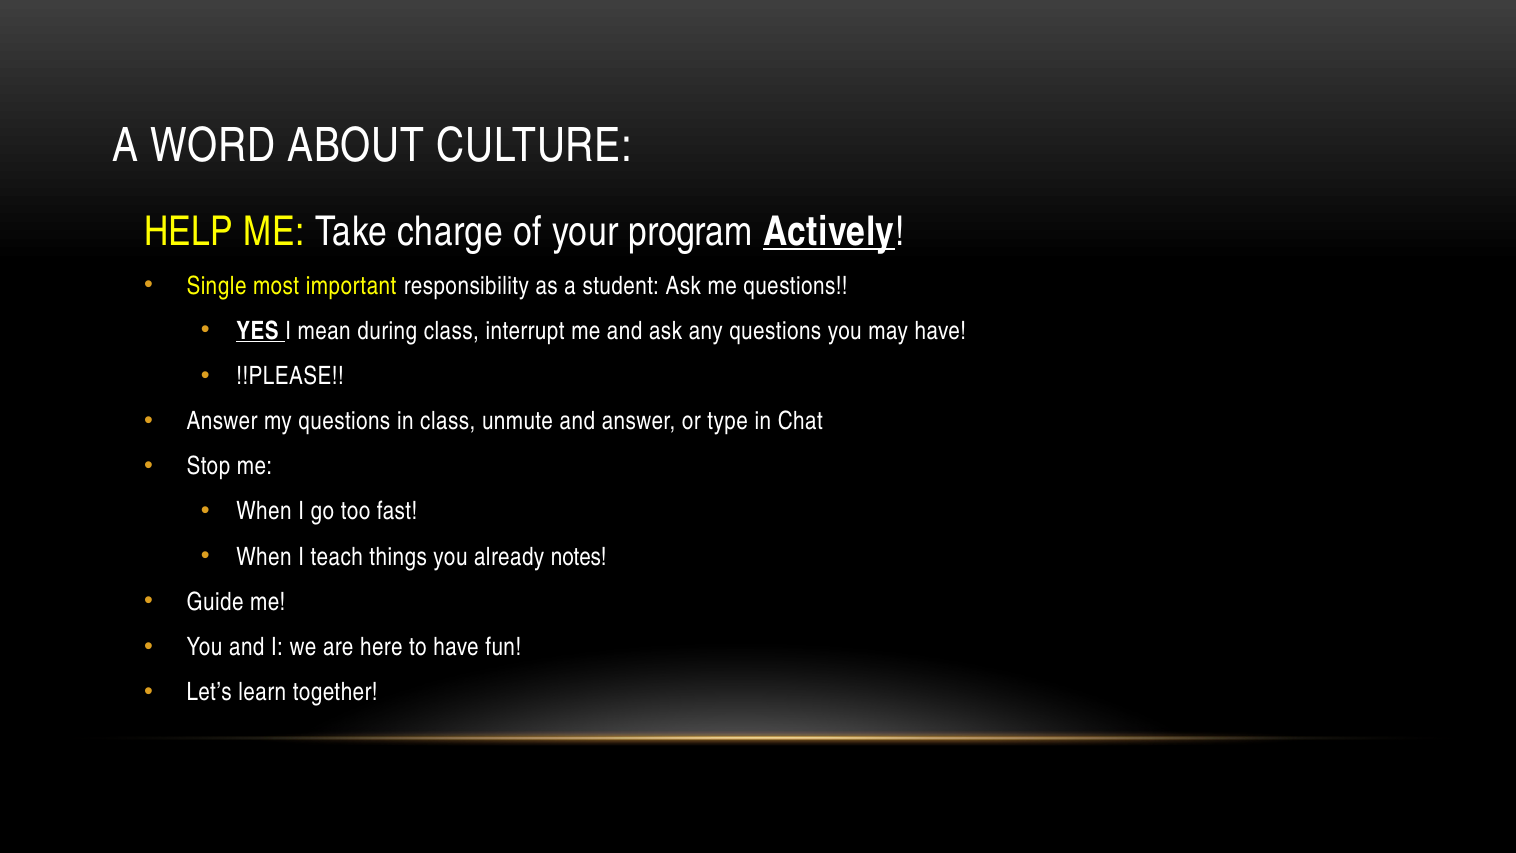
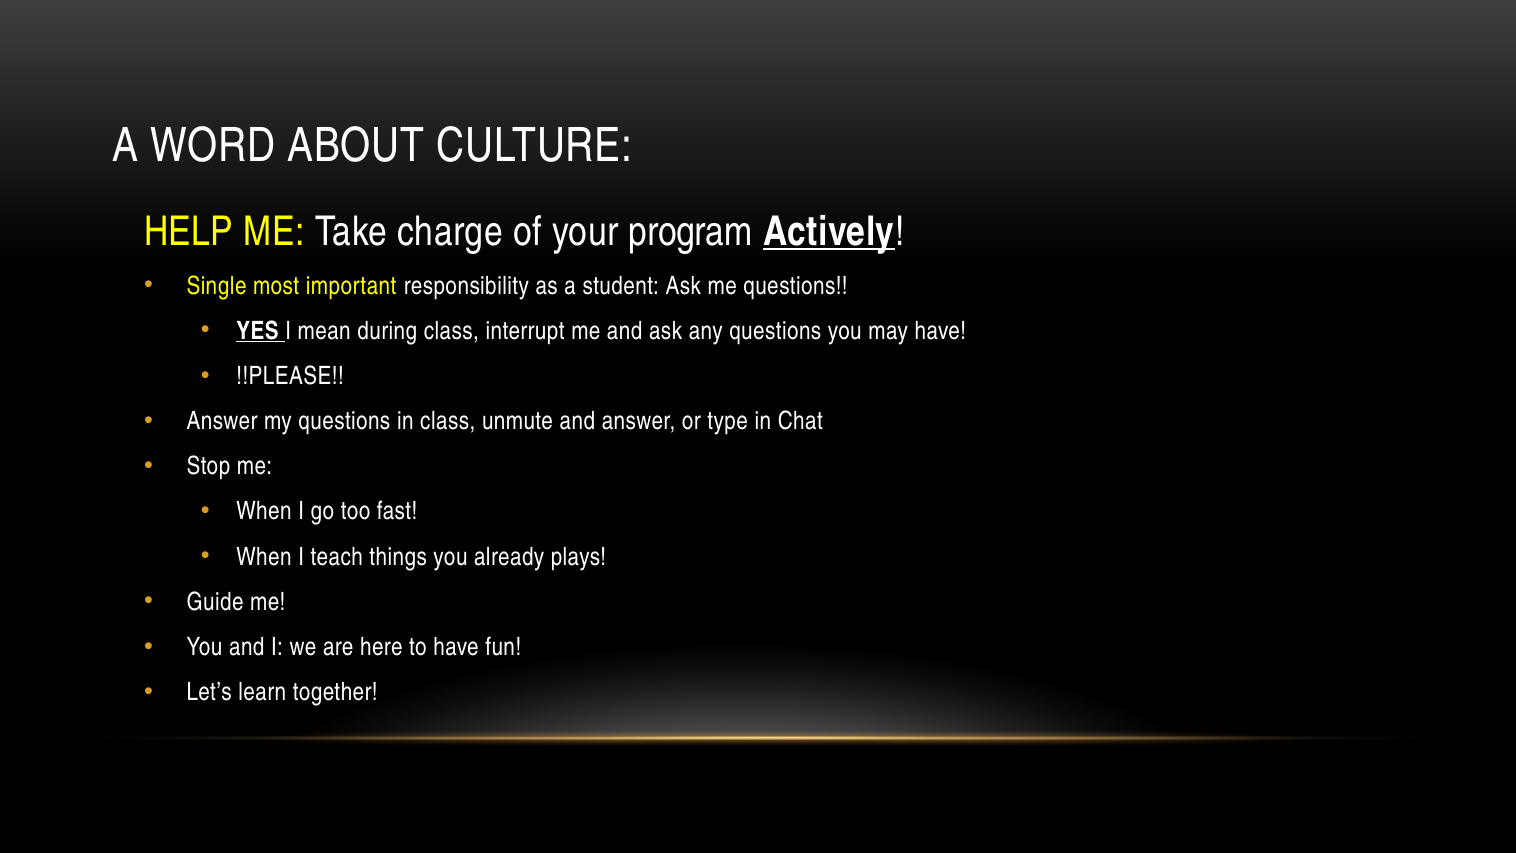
notes: notes -> plays (579, 557)
